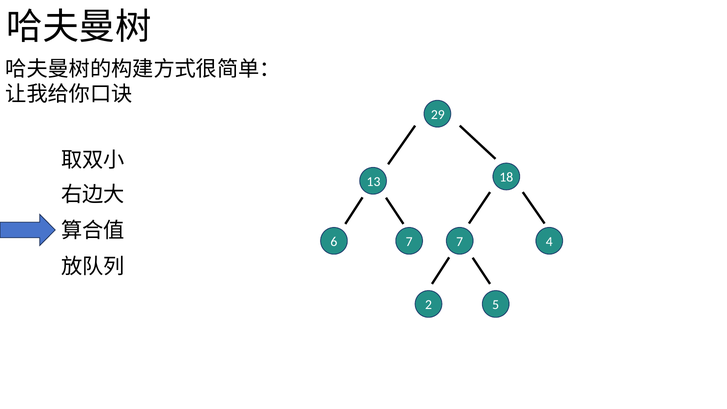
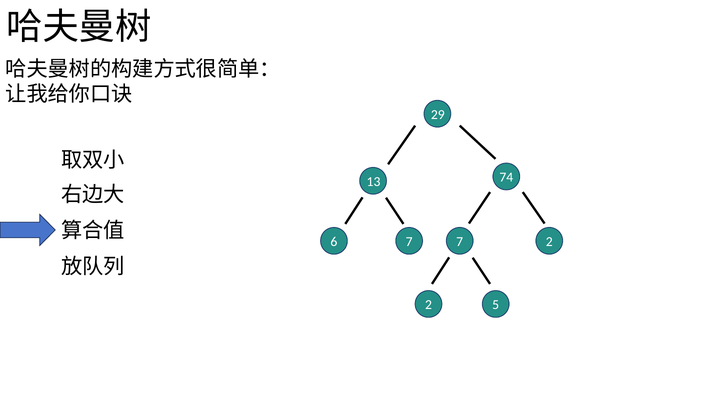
18: 18 -> 74 (506, 177)
7 4: 4 -> 2 (549, 242)
